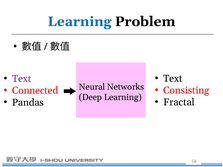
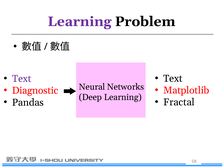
Learning colour: blue -> purple (80, 22)
Consisting: Consisting -> Matplotlib (186, 90)
Connected: Connected -> Diagnostic (35, 91)
